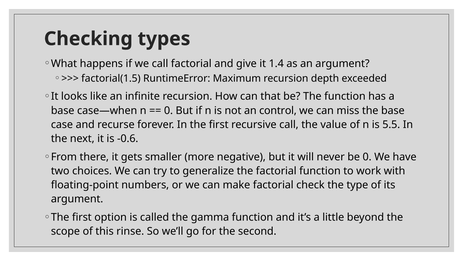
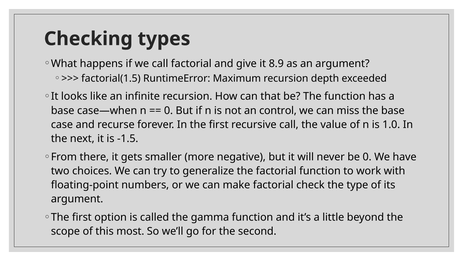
1.4: 1.4 -> 8.9 (276, 63)
5.5: 5.5 -> 1.0 (391, 124)
-0.6: -0.6 -> -1.5 (128, 138)
rinse: rinse -> most (130, 231)
